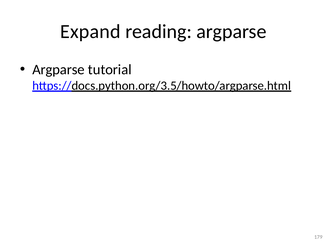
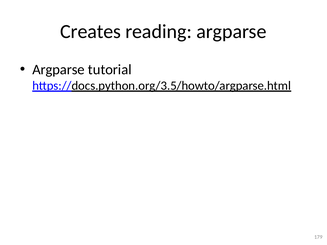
Expand: Expand -> Creates (91, 32)
